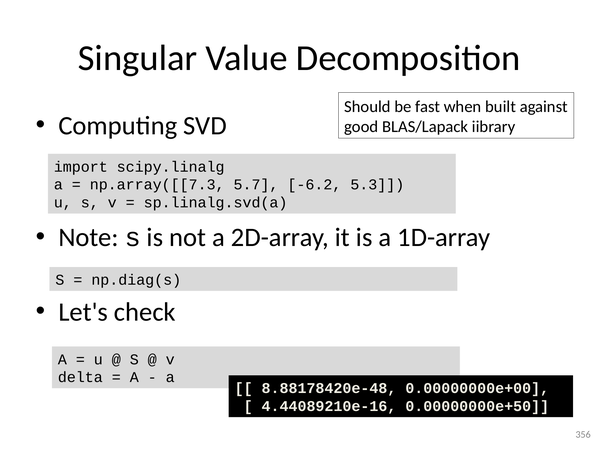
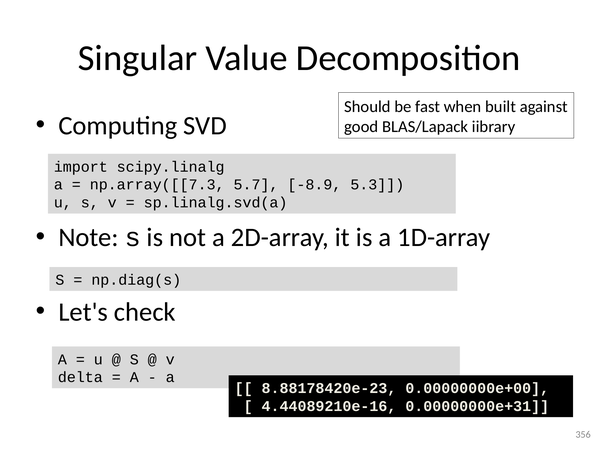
-6.2: -6.2 -> -8.9 (314, 185)
8.88178420e-48: 8.88178420e-48 -> 8.88178420e-23 (329, 389)
0.00000000e+50: 0.00000000e+50 -> 0.00000000e+31 (477, 407)
